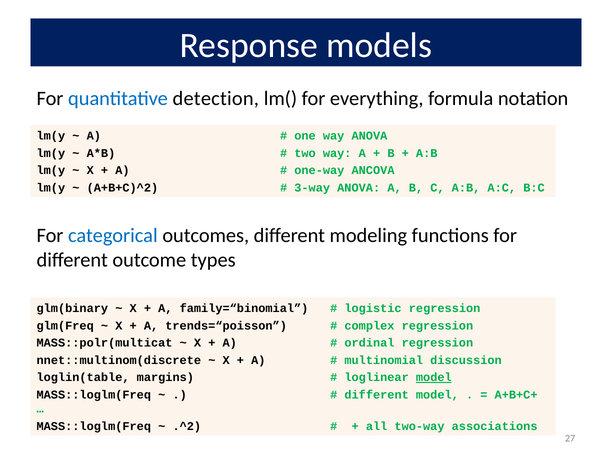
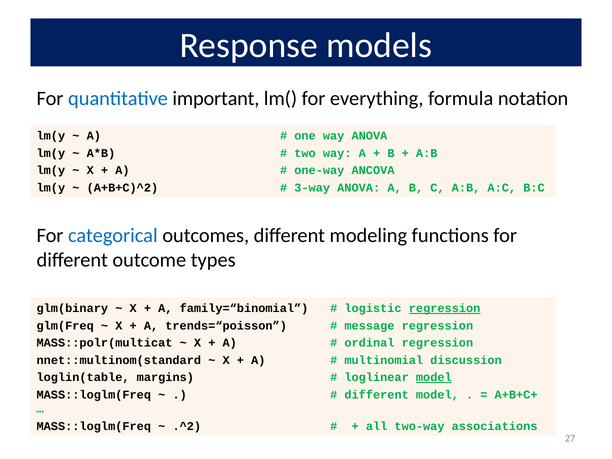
detection: detection -> important (216, 98)
regression underline: none -> present (445, 308)
complex: complex -> message (369, 326)
nnet::multinom(discrete: nnet::multinom(discrete -> nnet::multinom(standard (119, 360)
